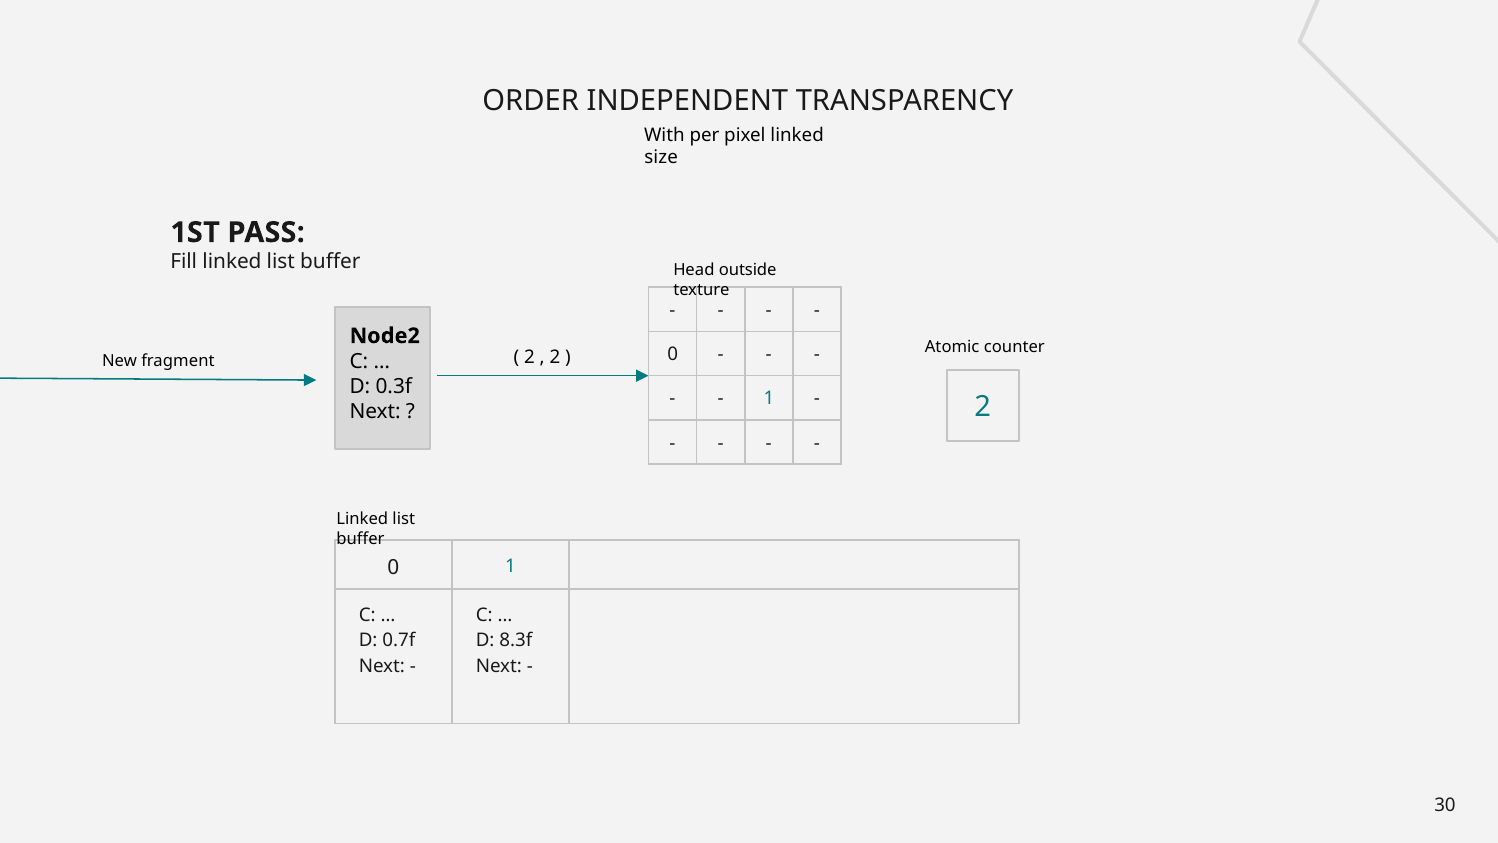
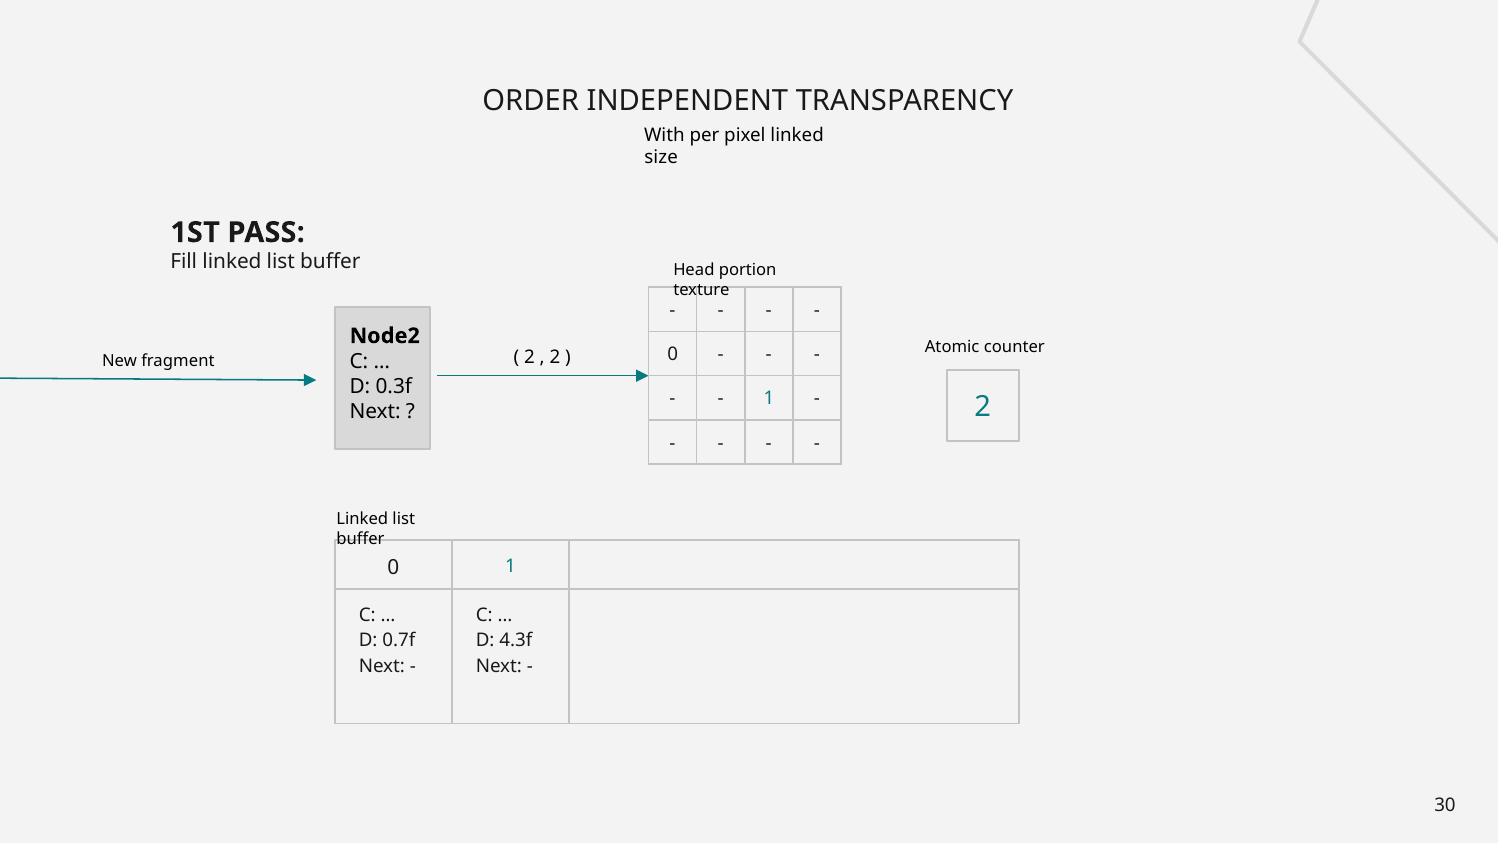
outside: outside -> portion (748, 270)
8.3f: 8.3f -> 4.3f (516, 640)
